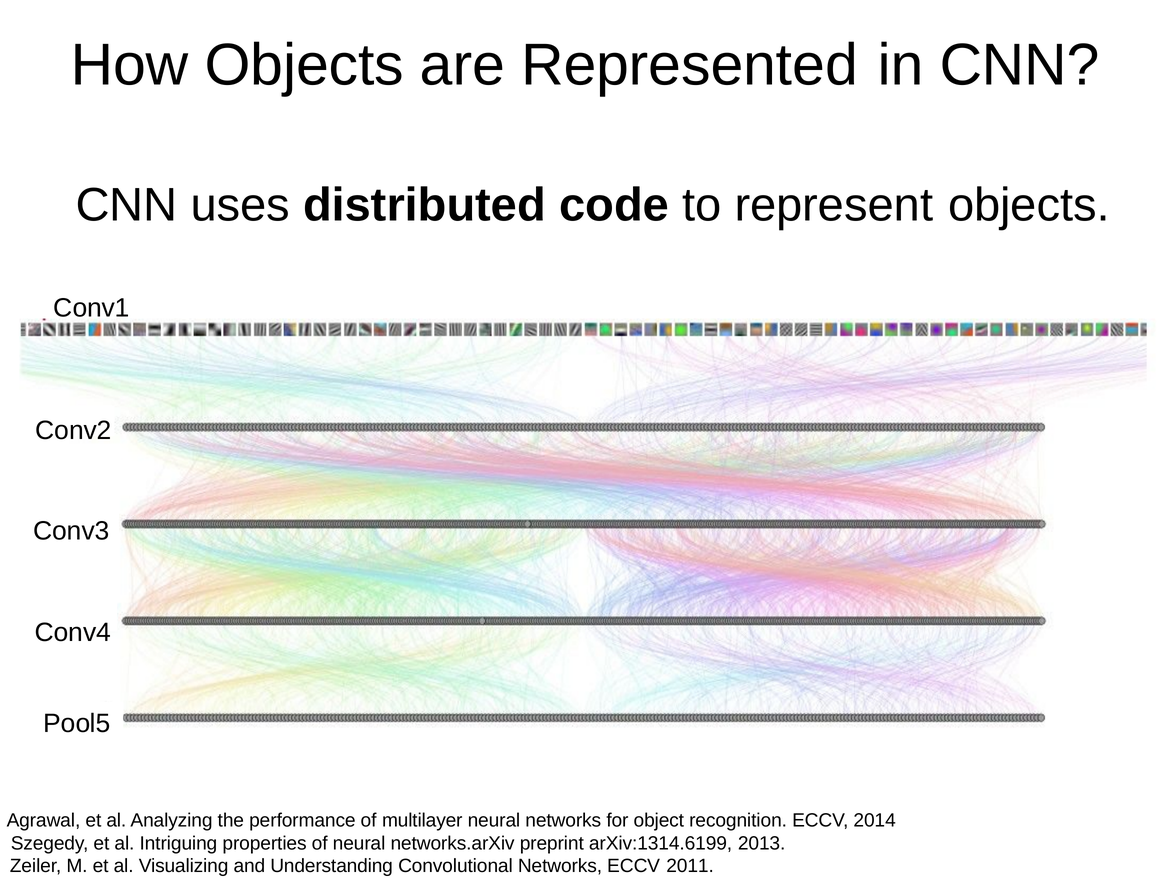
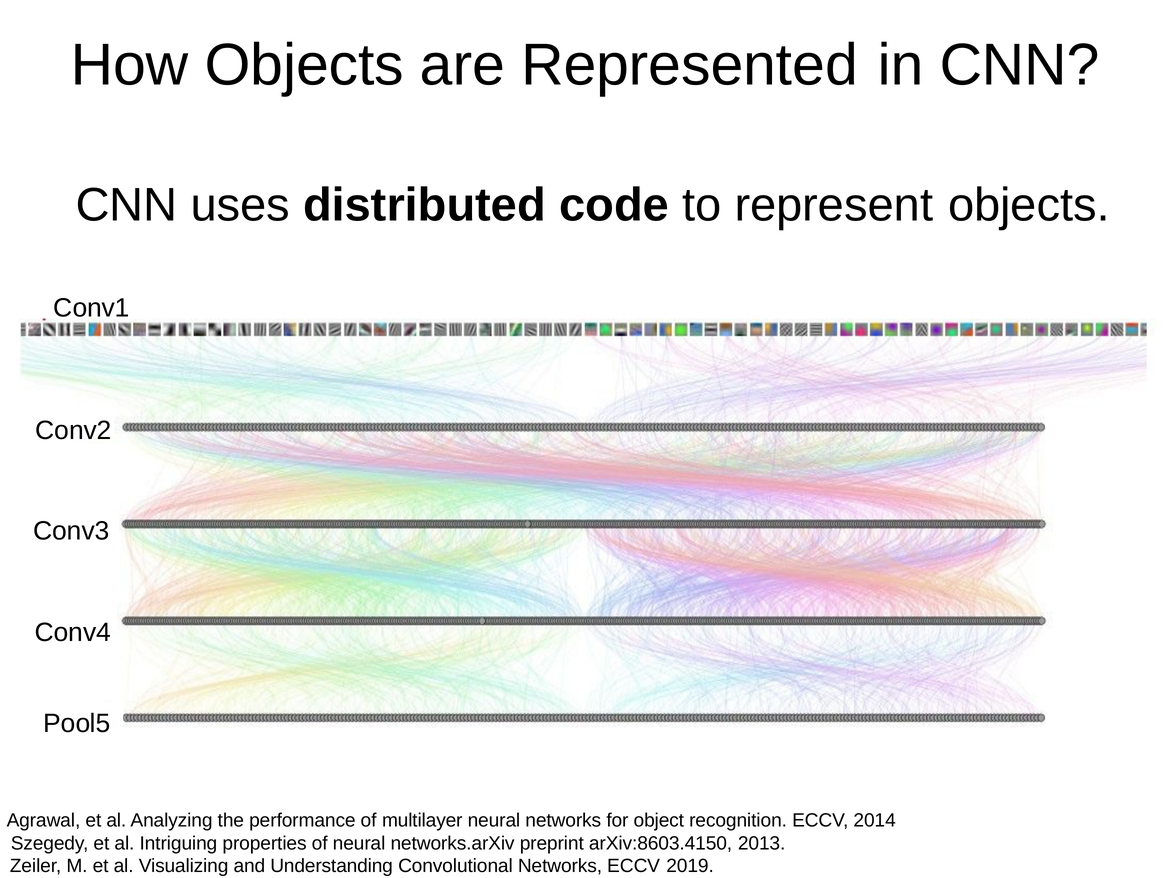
arXiv:1314.6199: arXiv:1314.6199 -> arXiv:8603.4150 (661, 844)
2011: 2011 -> 2019 (690, 866)
